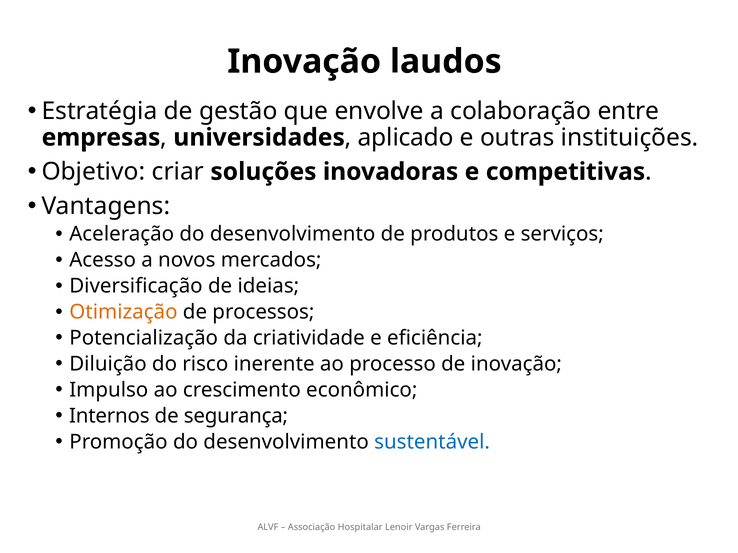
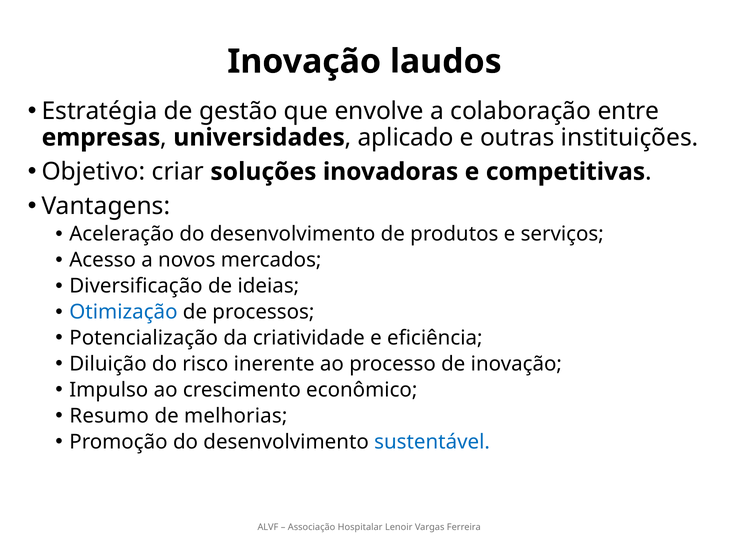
Otimização colour: orange -> blue (123, 312)
Internos: Internos -> Resumo (109, 416)
segurança: segurança -> melhorias (236, 416)
